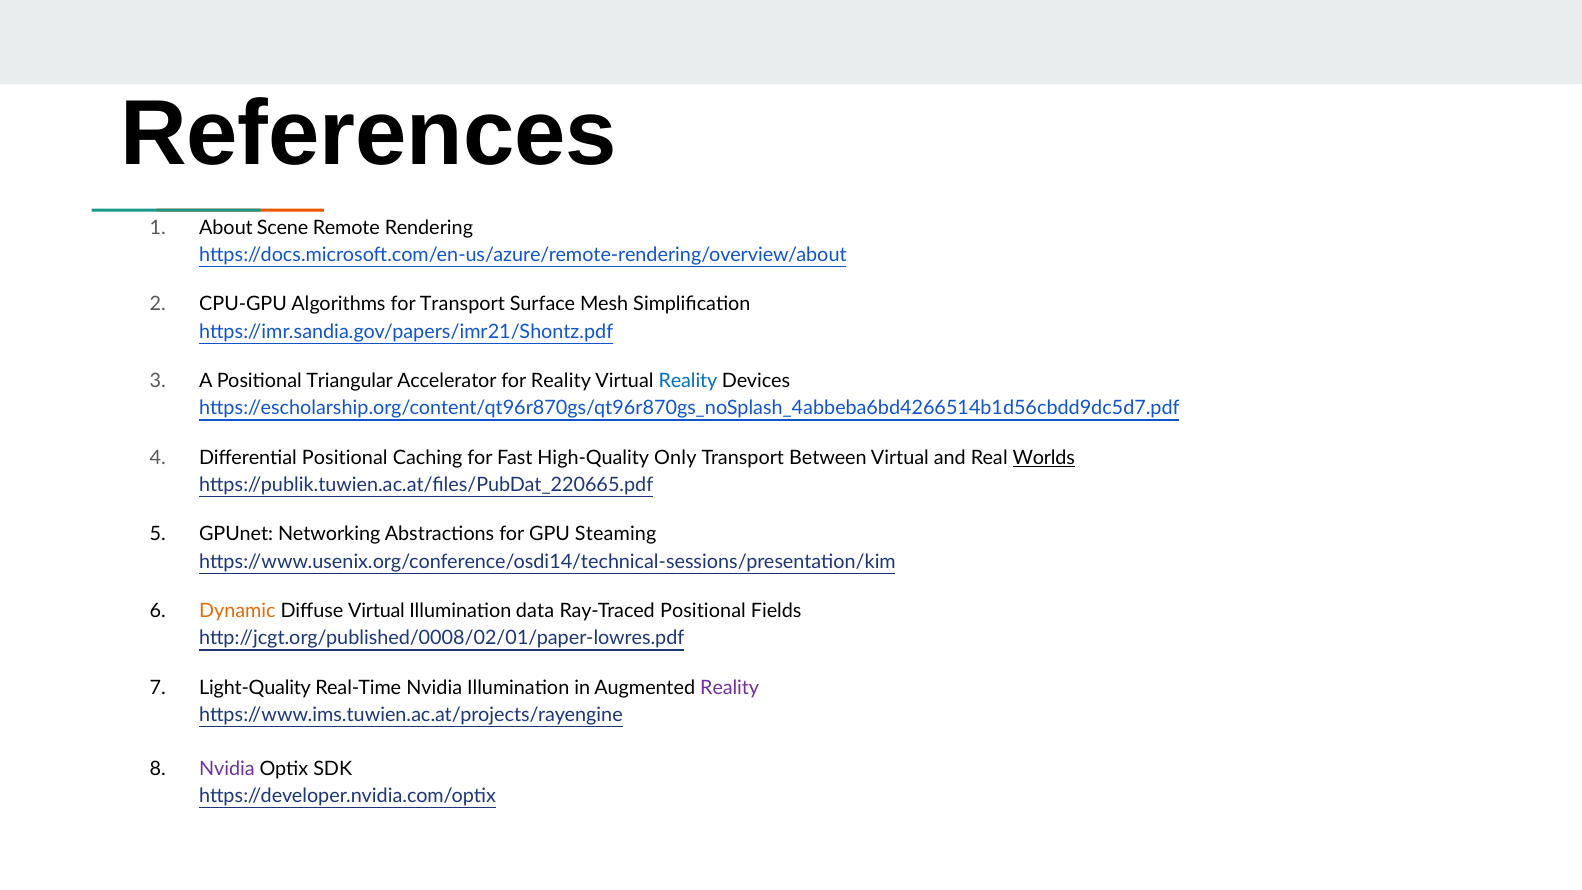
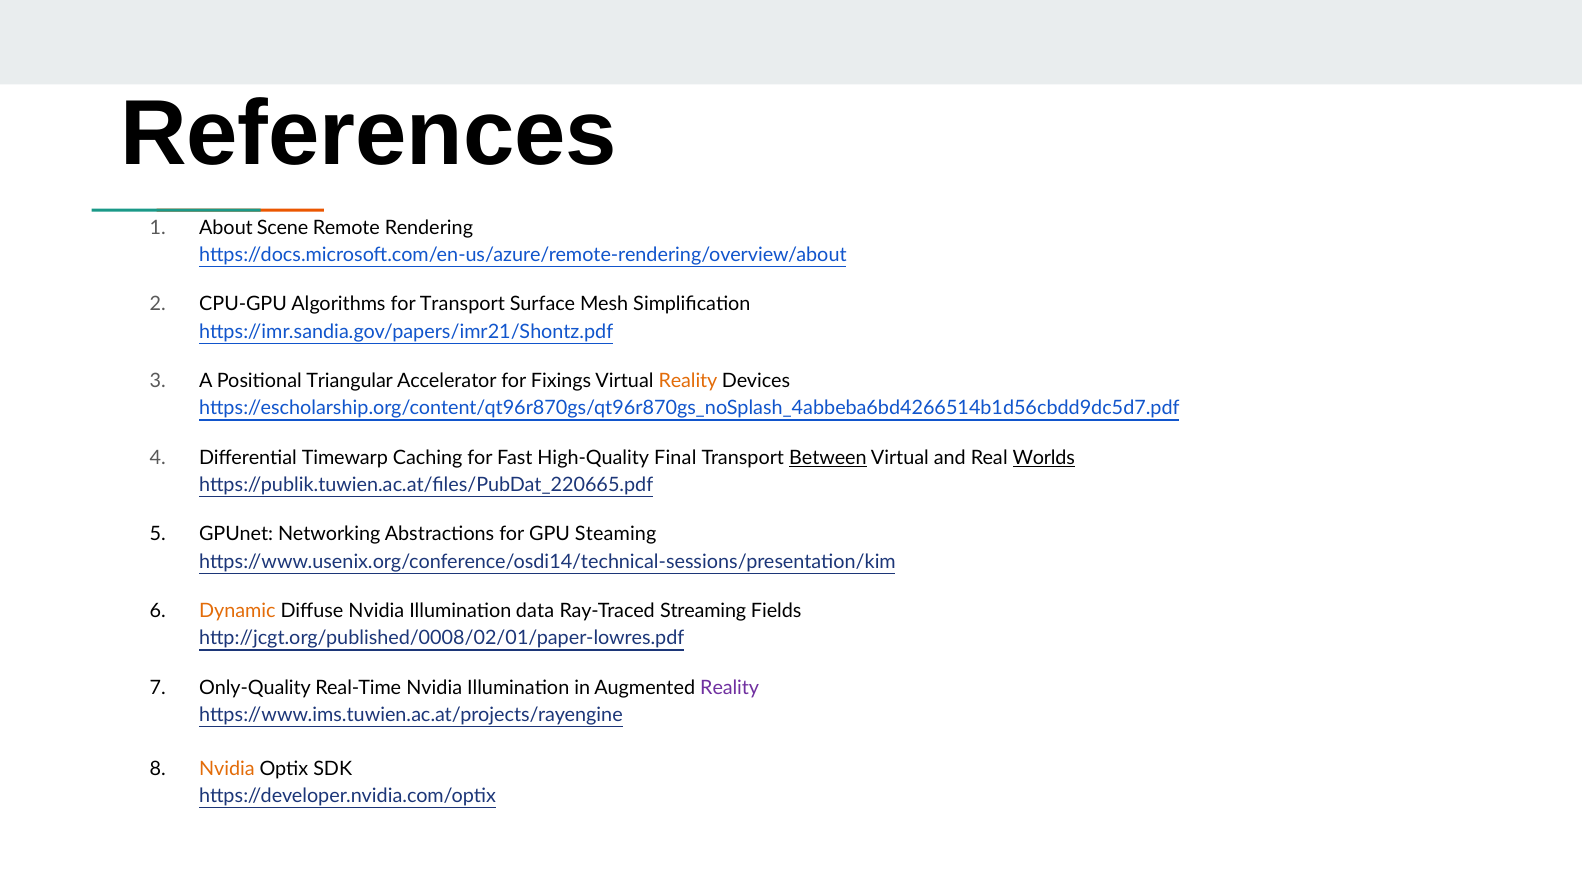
for Reality: Reality -> Fixings (561, 381)
Reality colour: blue -> orange (688, 381)
Differential Positional: Positional -> Timewarp (345, 458)
Only: Only -> Final (675, 458)
Between underline: none -> present (828, 458)
Diffuse Virtual: Virtual -> Nvidia (376, 611)
Ray-Traced Positional: Positional -> Streaming (703, 611)
Light-Quality: Light-Quality -> Only-Quality (255, 688)
Nvidia colour: purple -> orange (227, 769)
